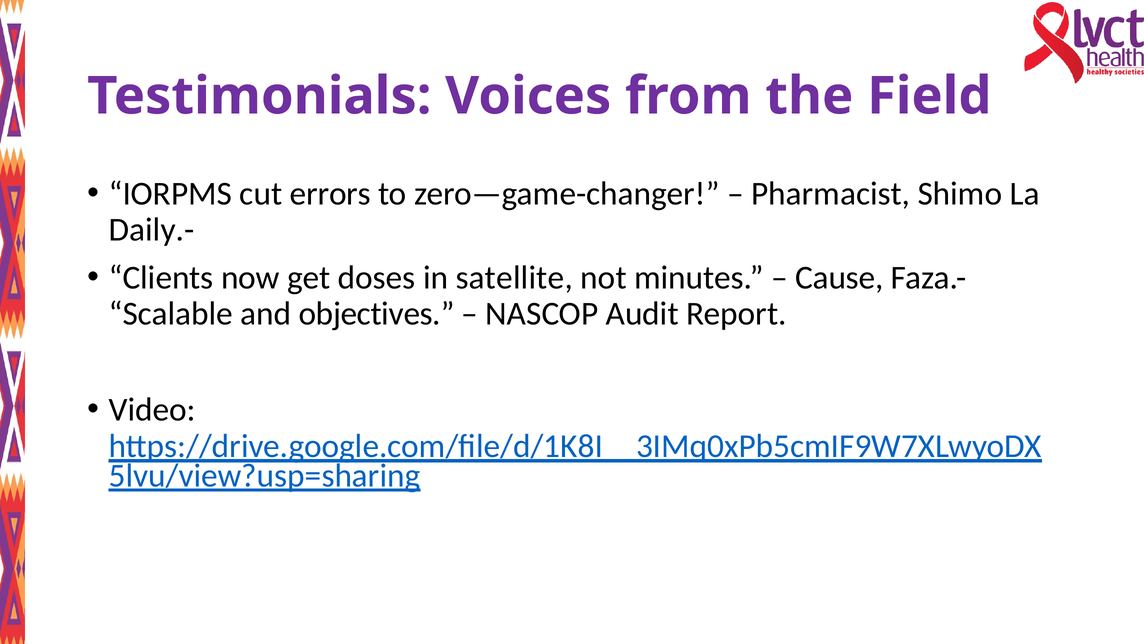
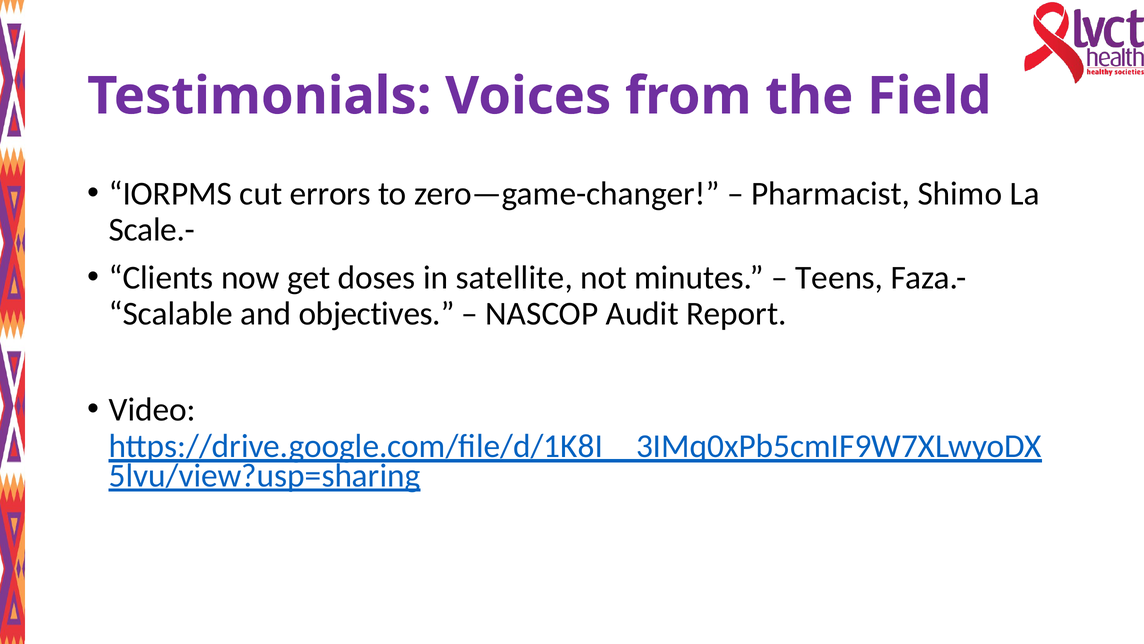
Daily.-: Daily.- -> Scale.- (152, 229)
Cause: Cause -> Teens (839, 277)
